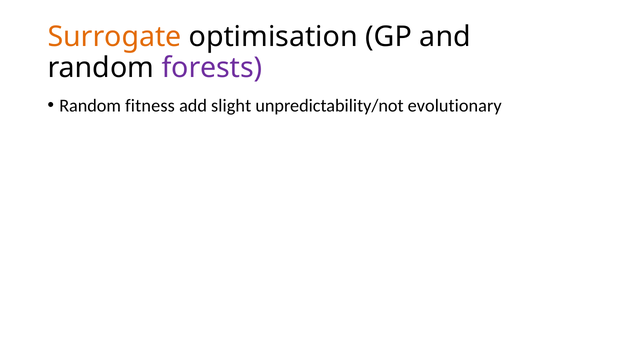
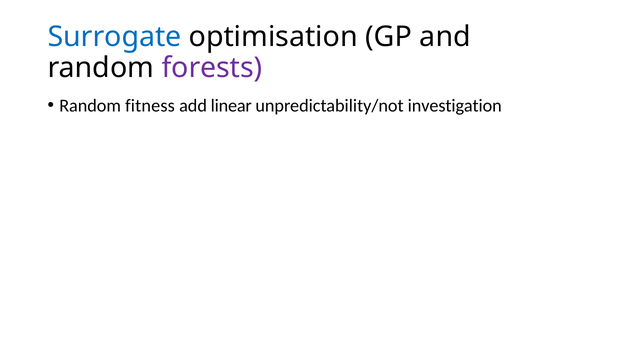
Surrogate colour: orange -> blue (115, 37)
slight: slight -> linear (231, 106)
evolutionary: evolutionary -> investigation (455, 106)
